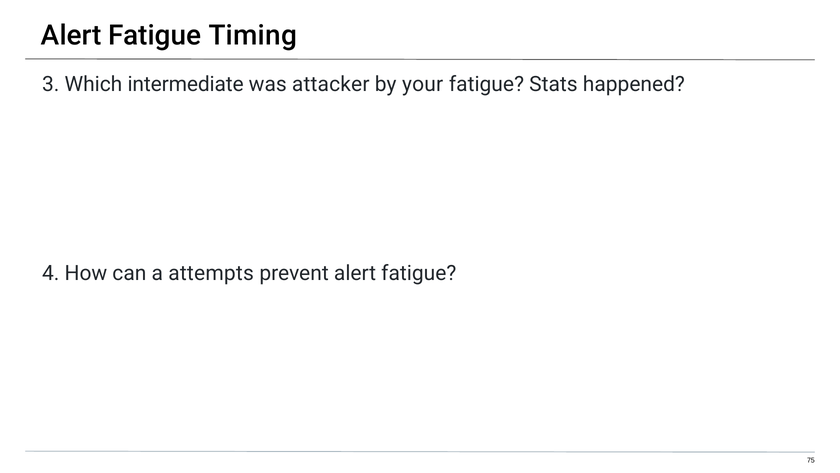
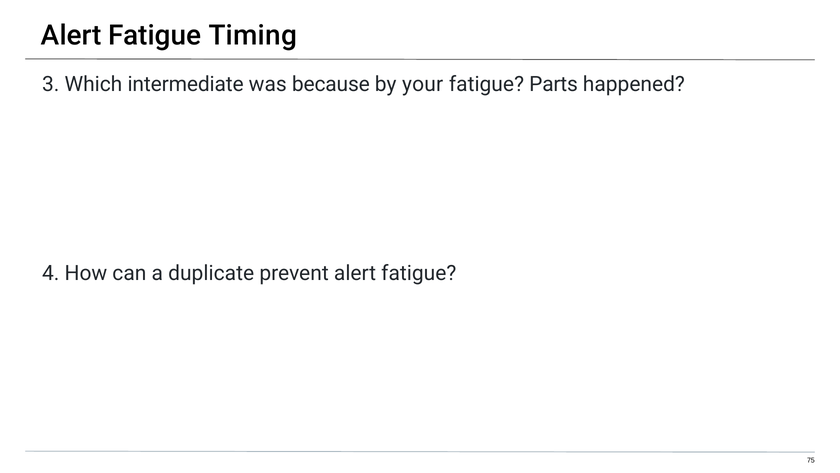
attacker: attacker -> because (331, 84)
Stats: Stats -> Parts (554, 84)
attempts: attempts -> duplicate (211, 273)
